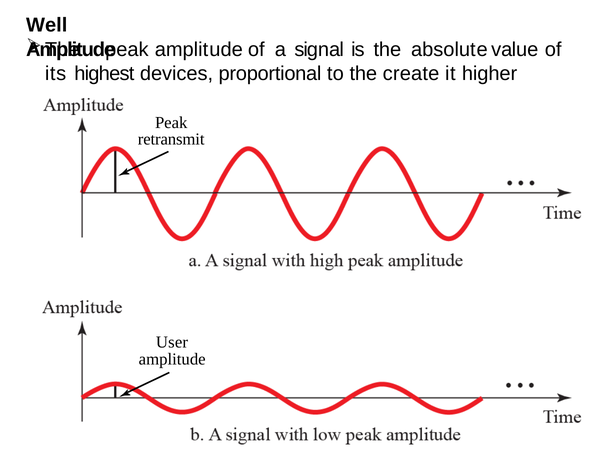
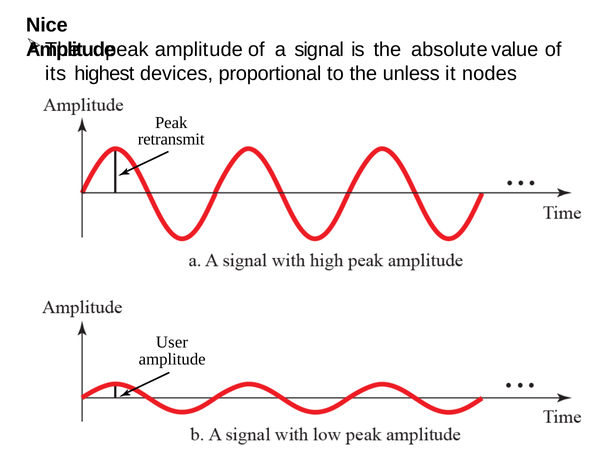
Well: Well -> Nice (47, 25)
create: create -> unless (411, 73)
higher: higher -> nodes (489, 73)
